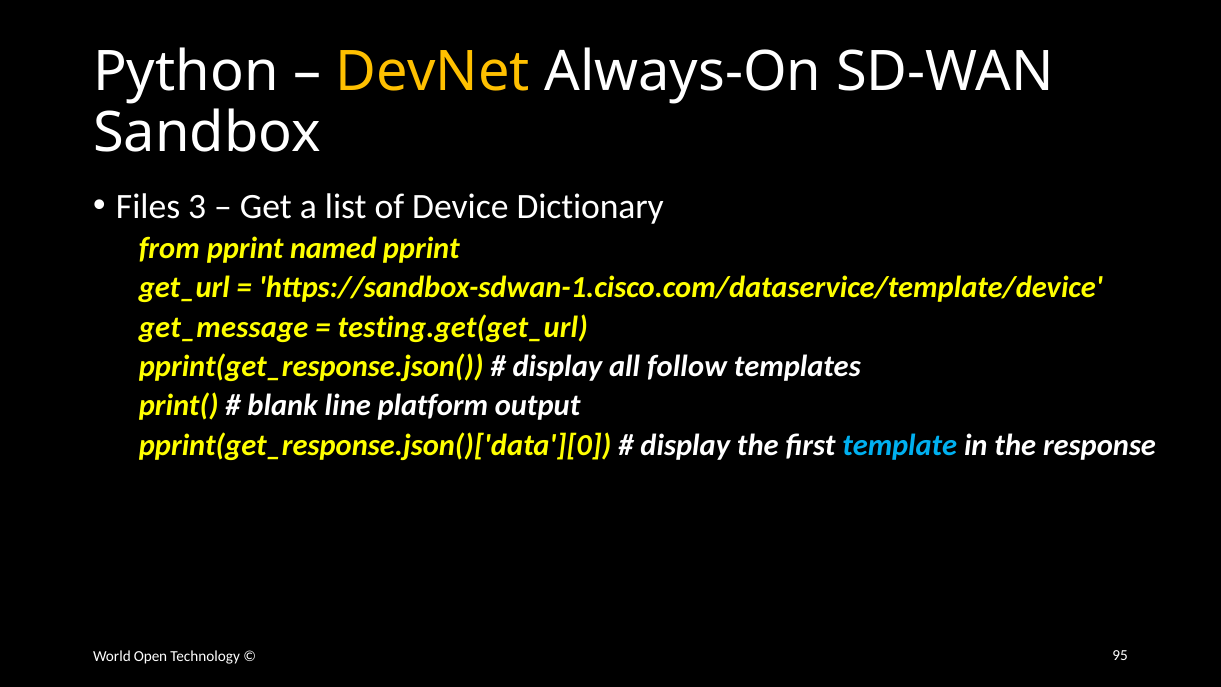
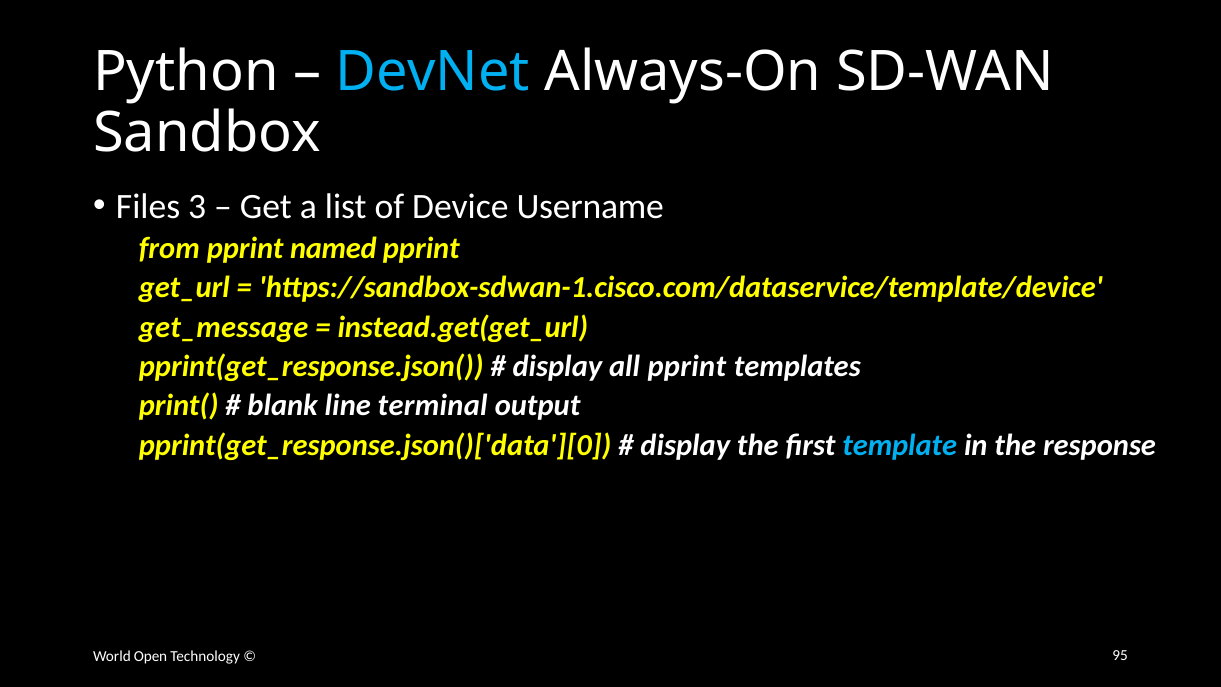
DevNet colour: yellow -> light blue (433, 72)
Dictionary: Dictionary -> Username (590, 206)
testing.get(get_url: testing.get(get_url -> instead.get(get_url (463, 327)
all follow: follow -> pprint (687, 366)
platform: platform -> terminal (433, 406)
